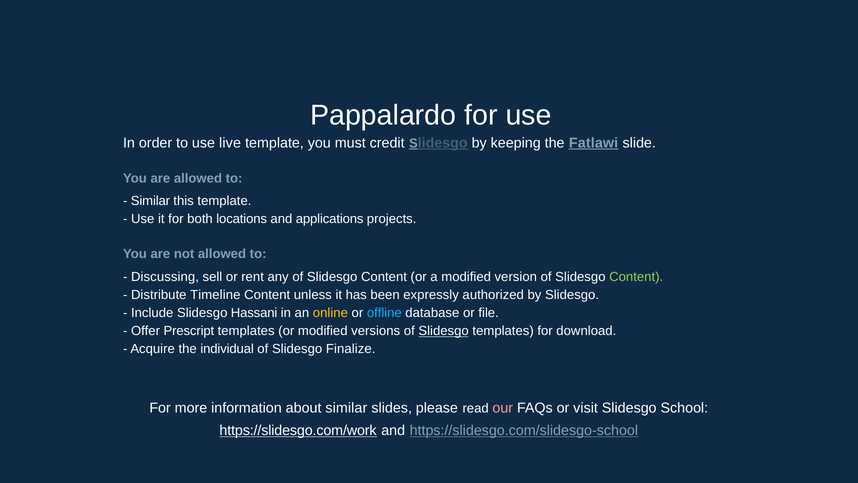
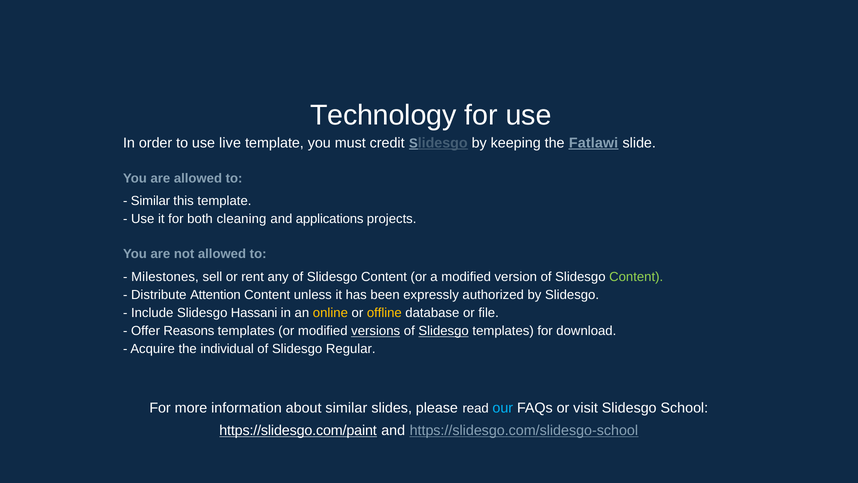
Pappalardo: Pappalardo -> Technology (383, 115)
locations: locations -> cleaning (242, 219)
Discussing: Discussing -> Milestones (165, 277)
Timeline: Timeline -> Attention (215, 295)
offline colour: light blue -> yellow (384, 313)
Prescript: Prescript -> Reasons (189, 331)
versions underline: none -> present (376, 331)
Finalize: Finalize -> Regular (351, 349)
our colour: pink -> light blue (503, 408)
https://slidesgo.com/work: https://slidesgo.com/work -> https://slidesgo.com/paint (298, 430)
